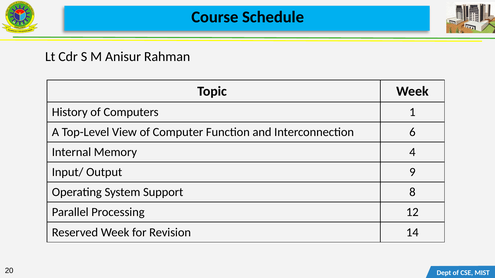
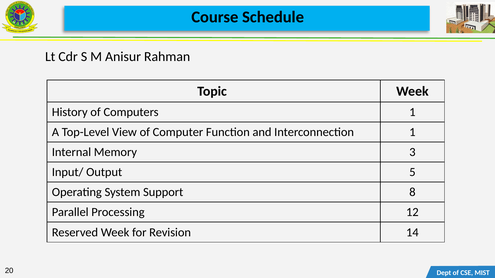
Interconnection 6: 6 -> 1 (412, 132)
4: 4 -> 3 (412, 152)
9: 9 -> 5 (412, 172)
